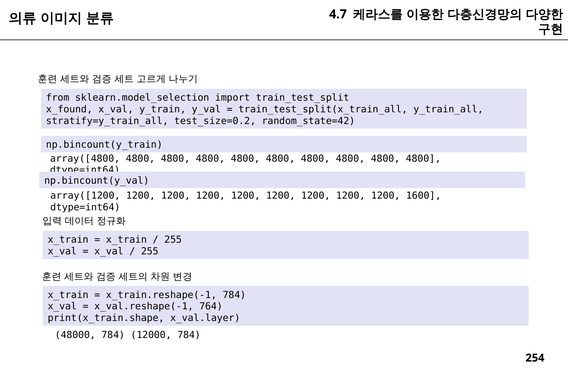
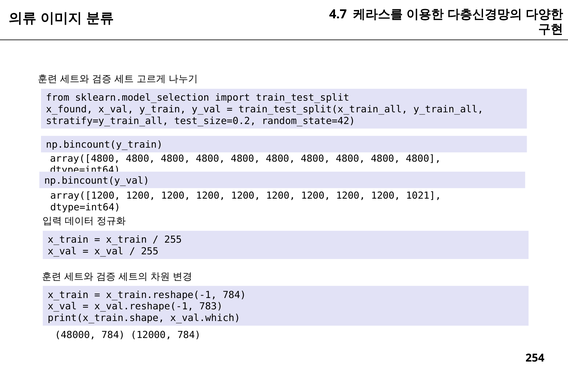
1600: 1600 -> 1021 (424, 196)
764: 764 -> 783 (211, 307)
x_val.layer: x_val.layer -> x_val.which (205, 318)
